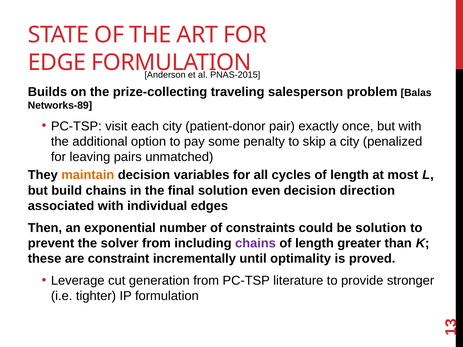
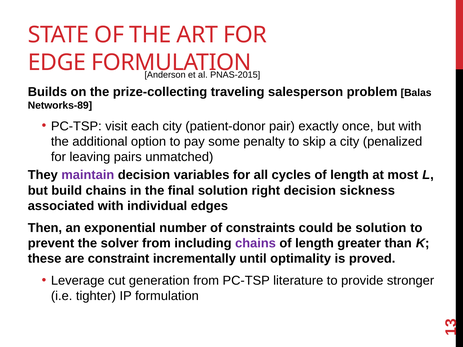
maintain colour: orange -> purple (88, 175)
even: even -> right (266, 191)
direction: direction -> sickness (367, 191)
